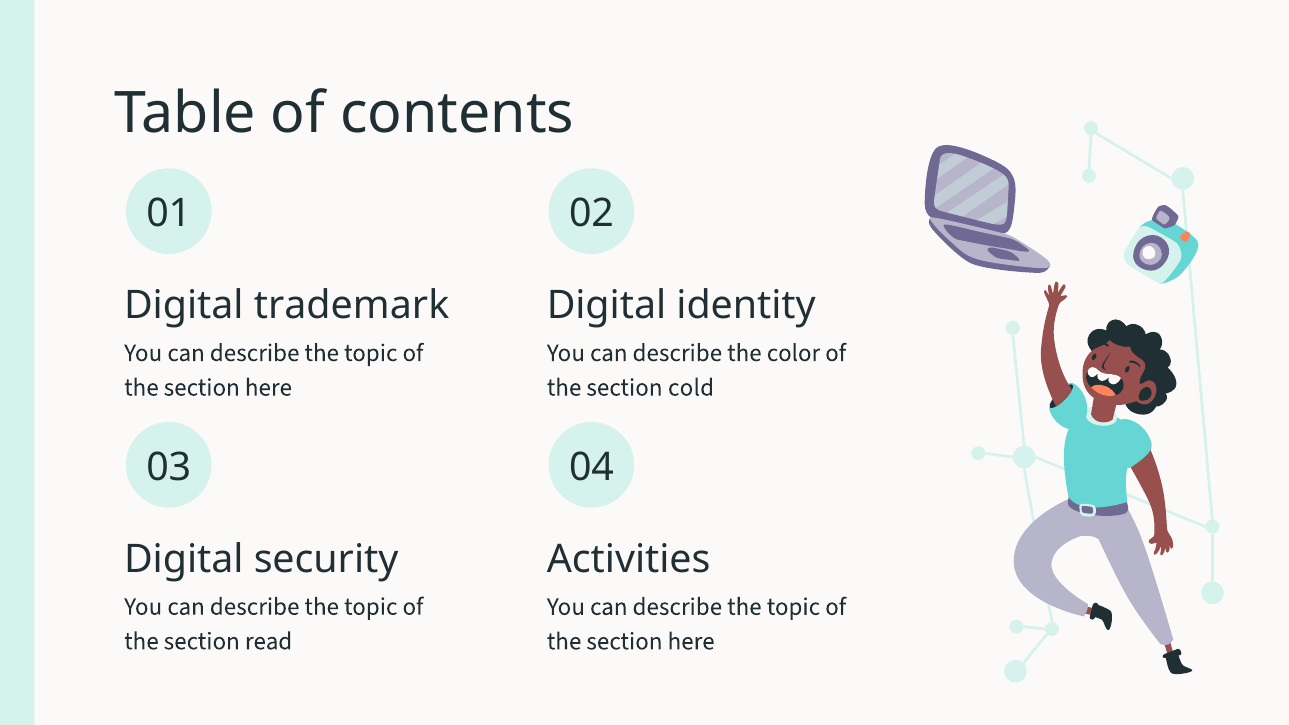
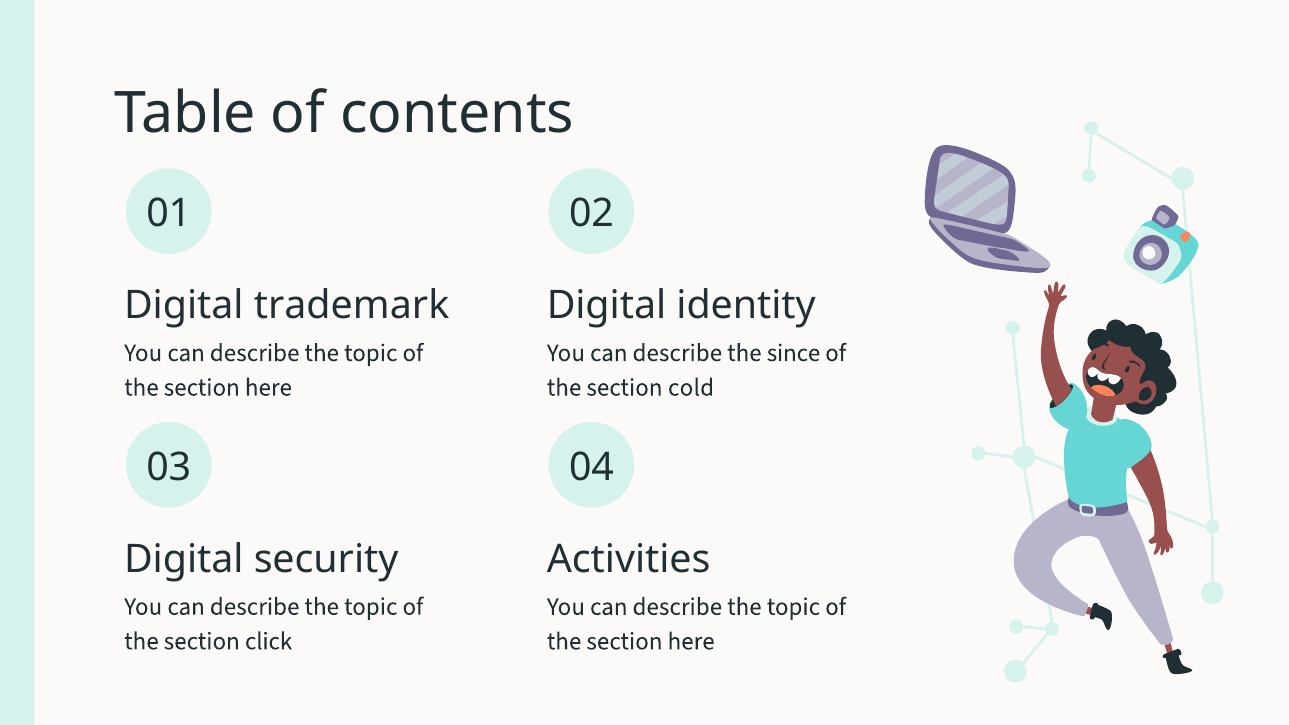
color: color -> since (794, 353)
read: read -> click (269, 641)
